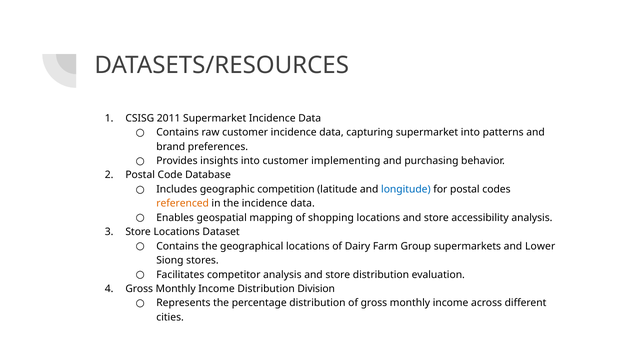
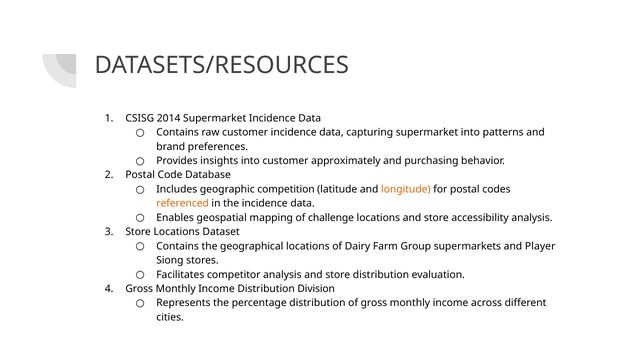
2011: 2011 -> 2014 (169, 118)
implementing: implementing -> approximately (346, 161)
longitude colour: blue -> orange (406, 189)
shopping: shopping -> challenge (331, 218)
Lower: Lower -> Player (540, 246)
